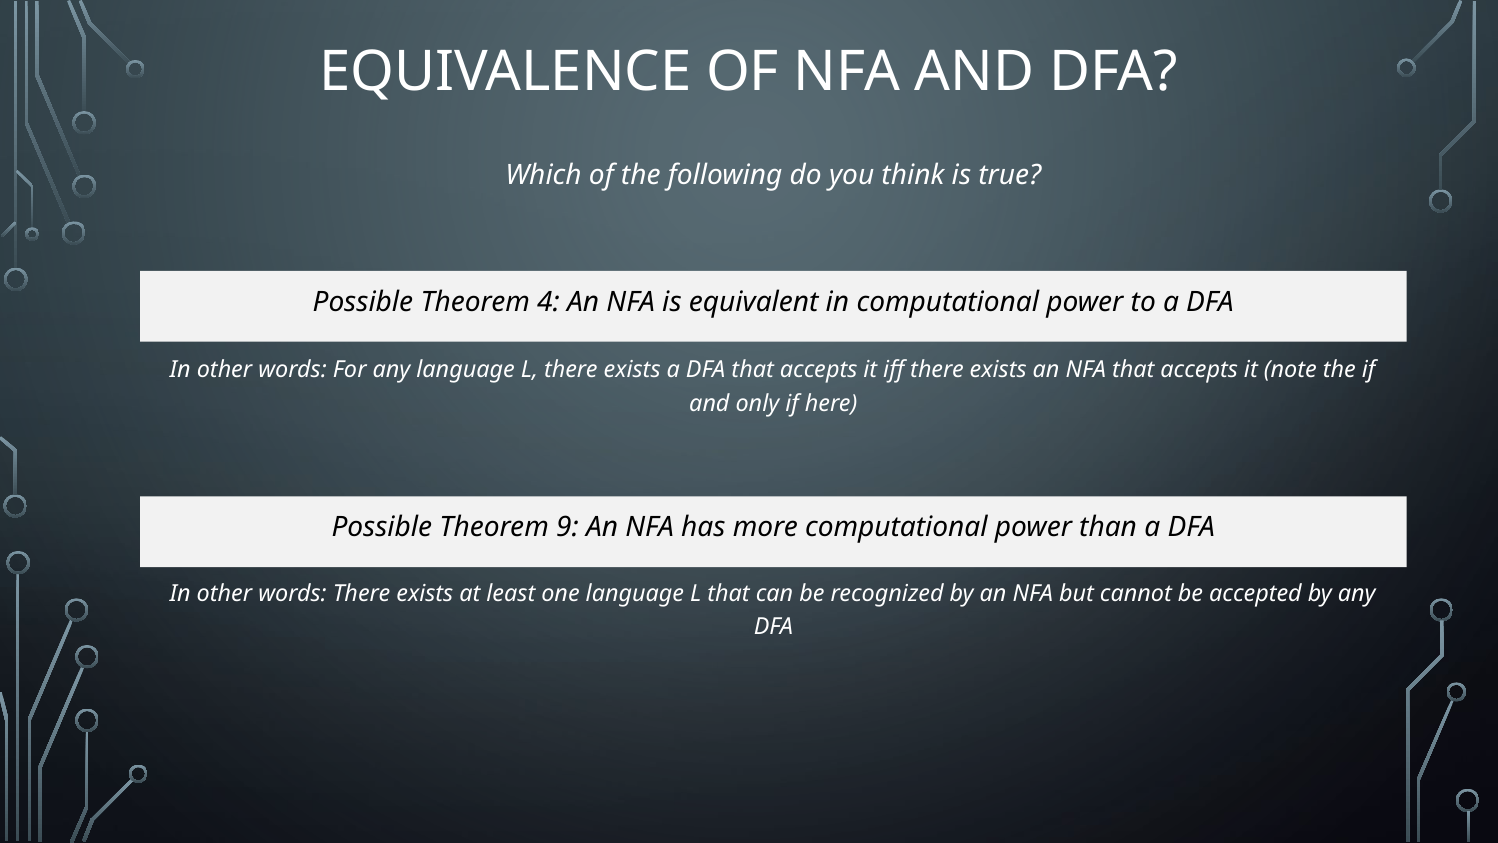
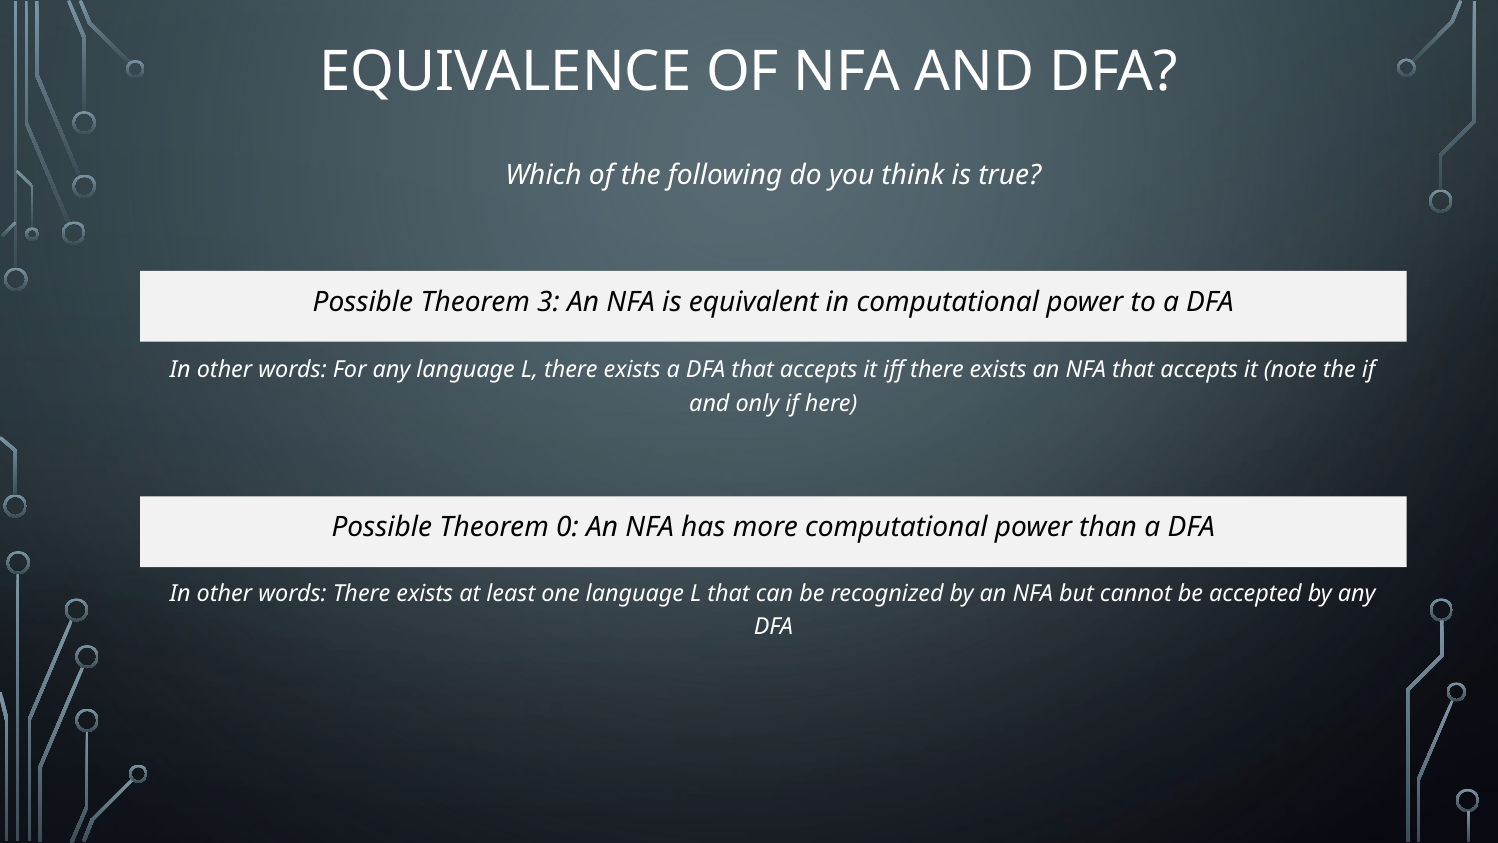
4: 4 -> 3 (548, 302)
9: 9 -> 0 (567, 527)
